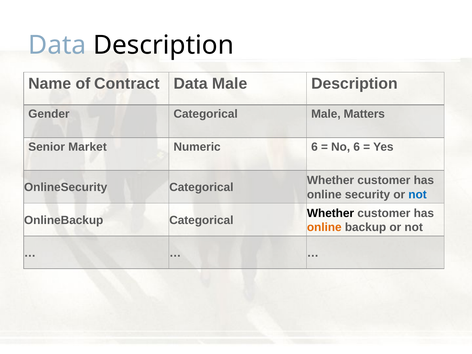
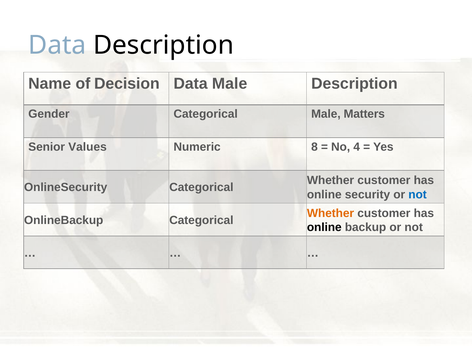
Contract: Contract -> Decision (127, 84)
Market: Market -> Values (88, 147)
Numeric 6: 6 -> 8 (314, 147)
No 6: 6 -> 4 (357, 147)
Whether colour: black -> orange (331, 213)
online colour: orange -> black (324, 227)
